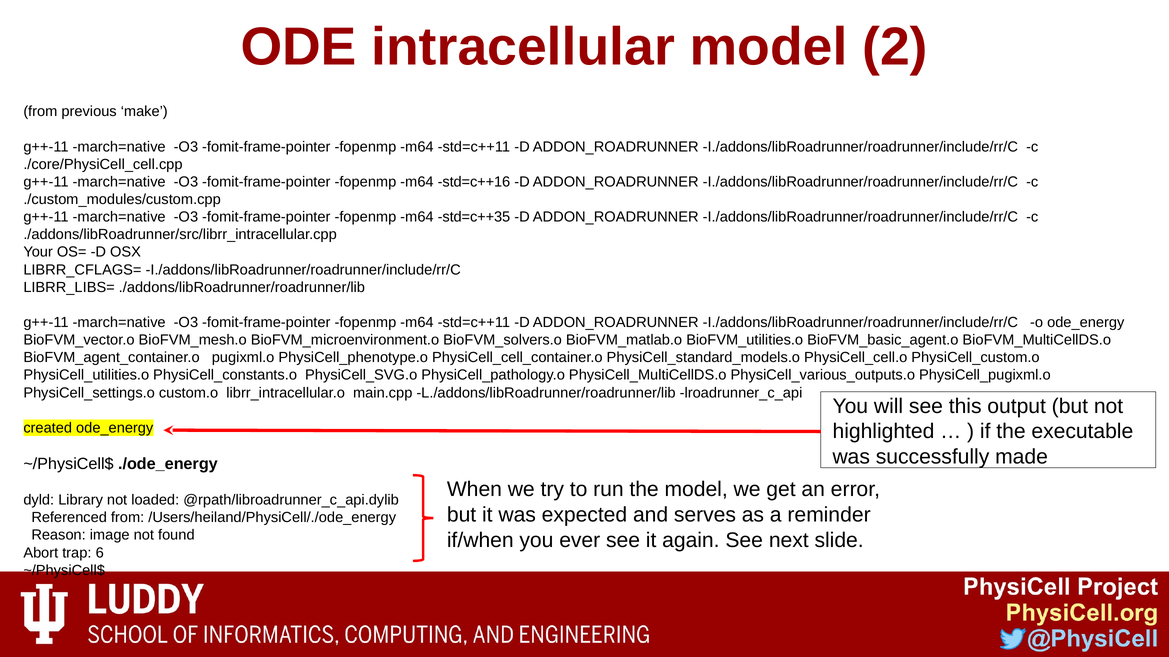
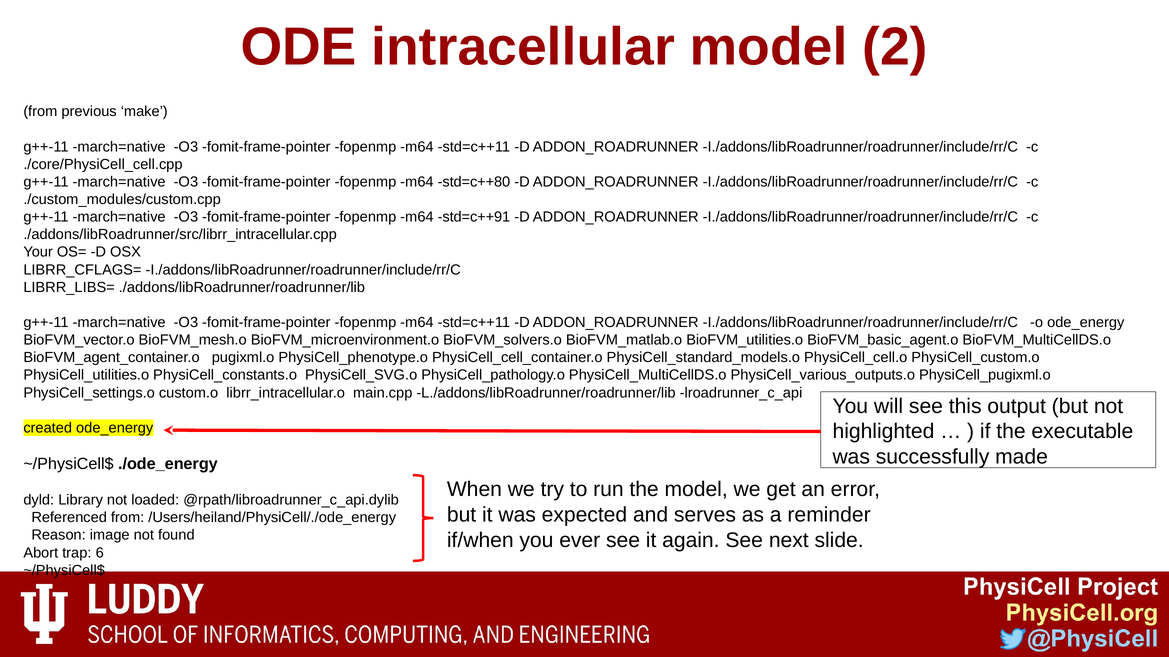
std=c++16: std=c++16 -> std=c++80 (474, 182)
std=c++35: std=c++35 -> std=c++91 (474, 217)
